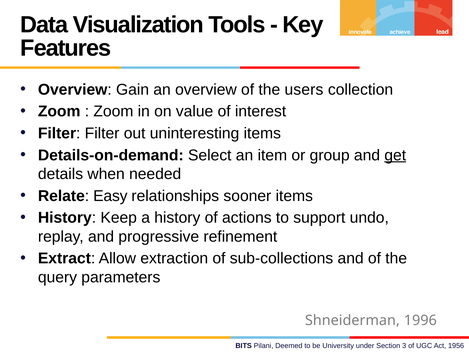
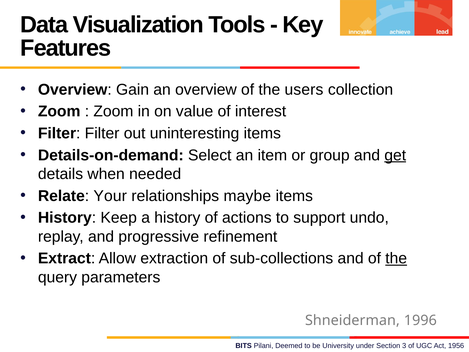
Easy: Easy -> Your (110, 196)
sooner: sooner -> maybe (247, 196)
the underline: none -> present (396, 258)
